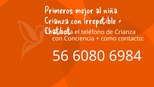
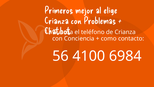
niña: niña -> elige (110, 10)
Irrepetible: Irrepetible -> Problemas (100, 21)
6080: 6080 -> 4100 (89, 56)
